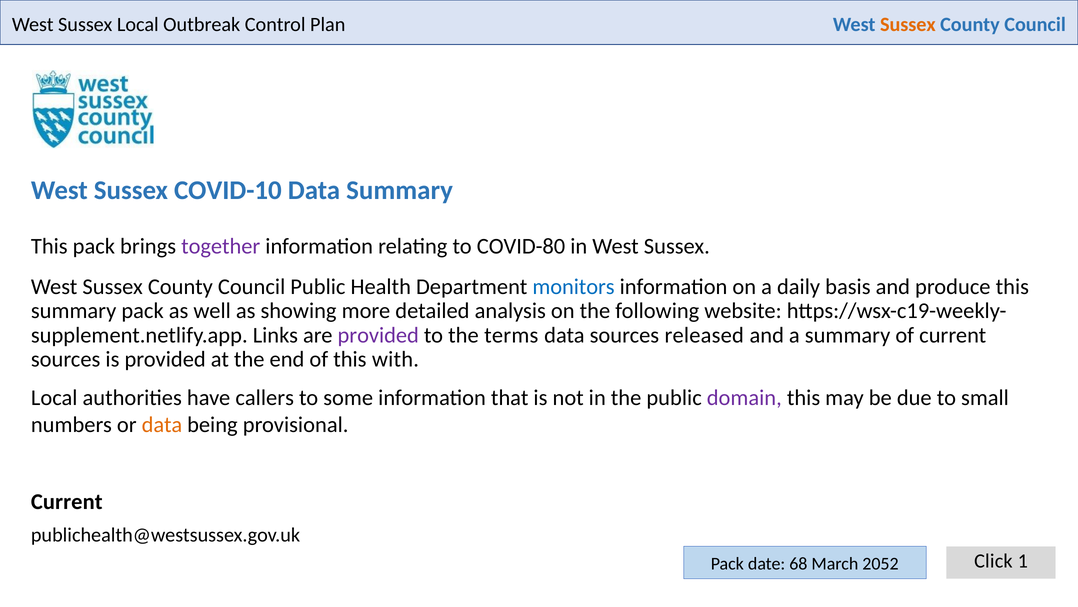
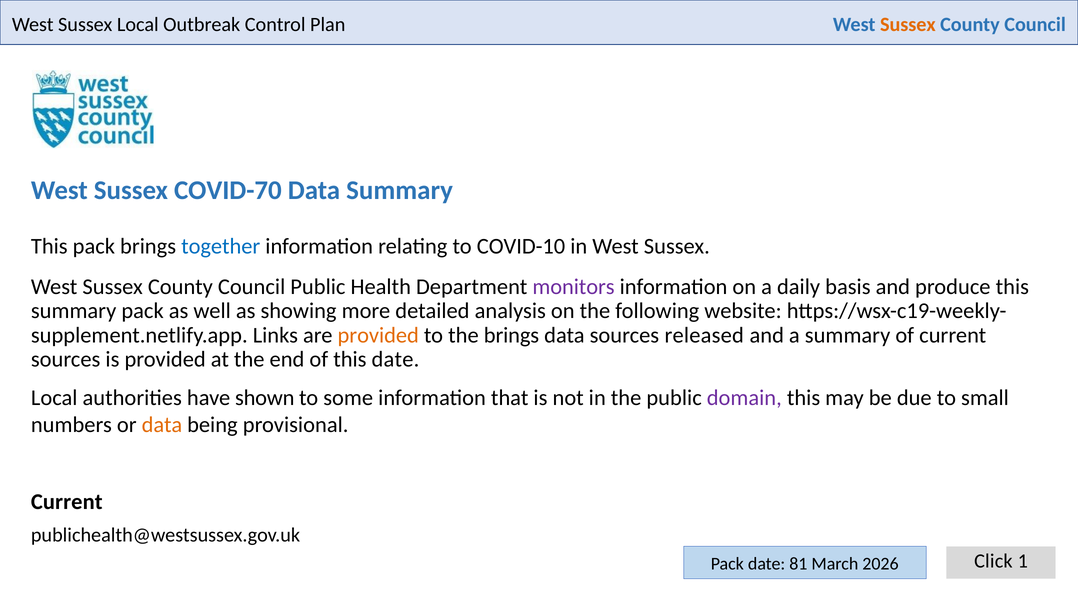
COVID-10: COVID-10 -> COVID-70 (228, 190)
together colour: purple -> blue (221, 246)
COVID-80: COVID-80 -> COVID-10 (521, 246)
monitors colour: blue -> purple (574, 286)
provided colour: purple -> orange (378, 335)
the terms: terms -> brings (511, 335)
this with: with -> date (395, 359)
callers: callers -> shown (265, 398)
68: 68 -> 81 (798, 563)
2052: 2052 -> 2026 (880, 563)
